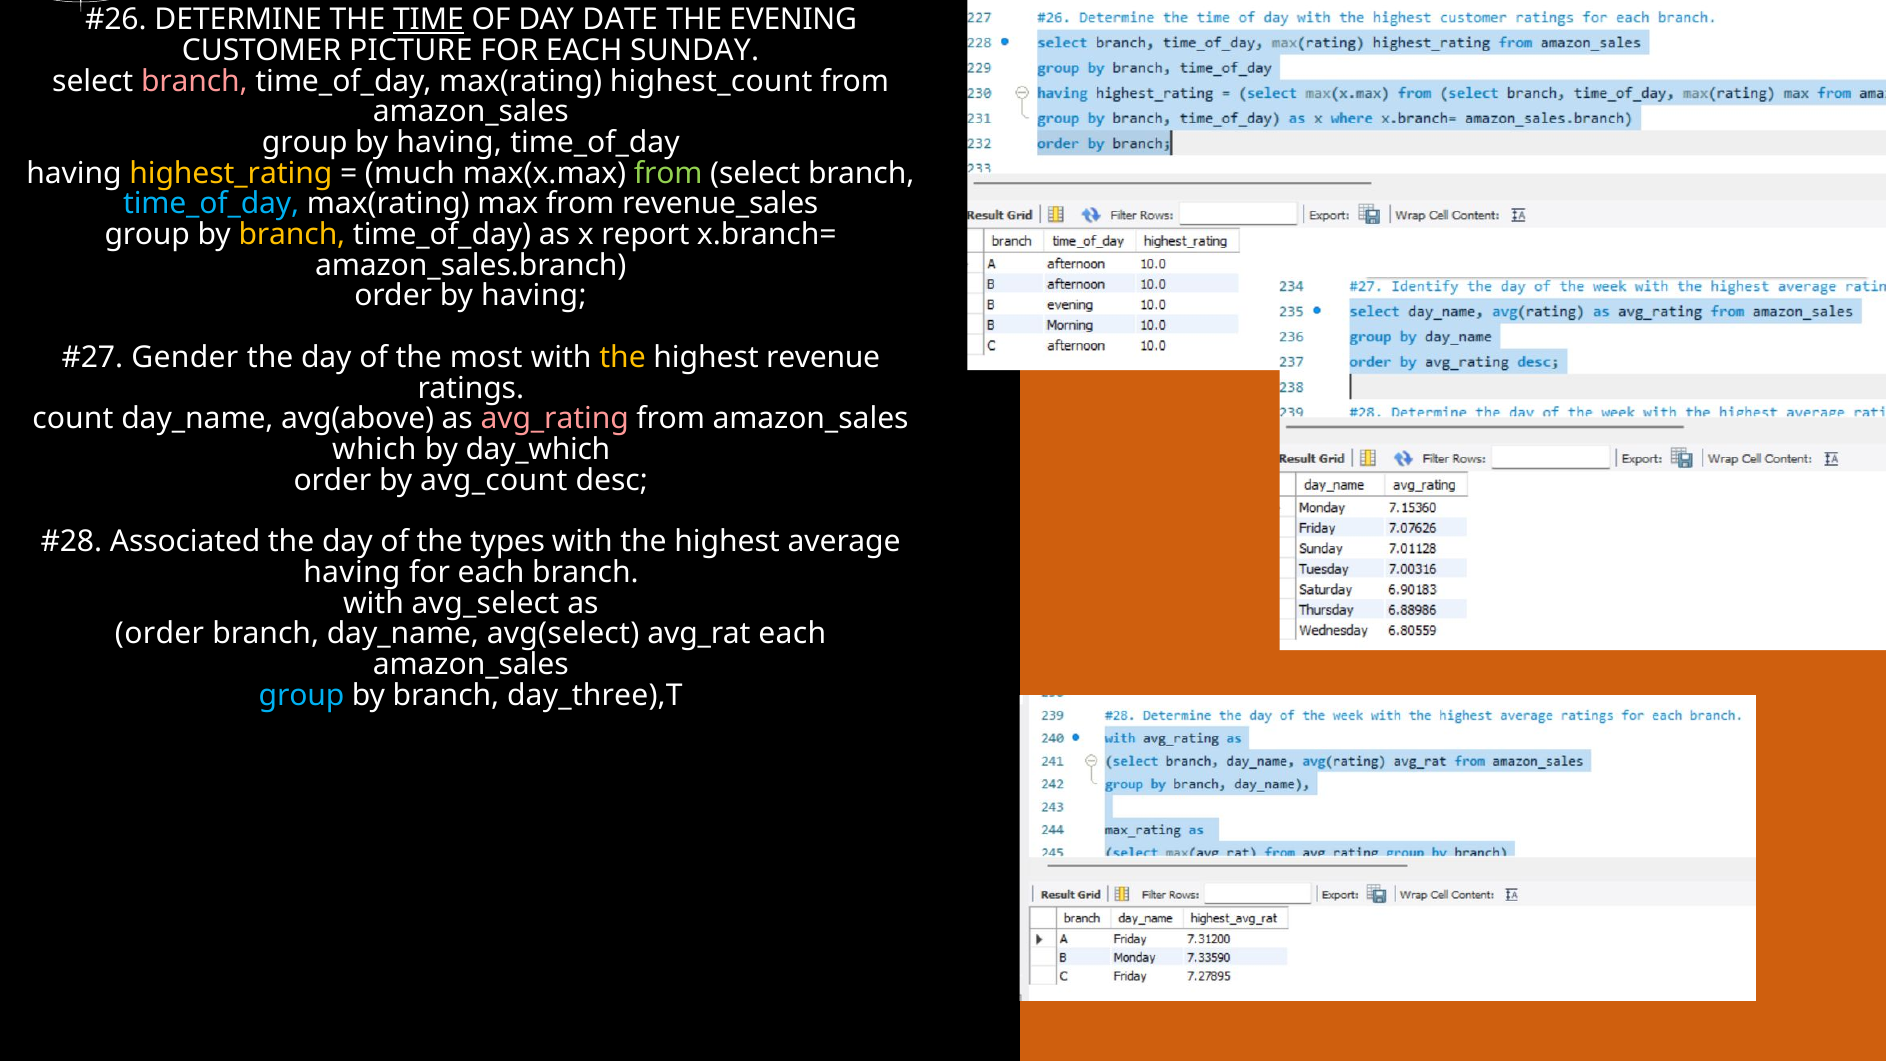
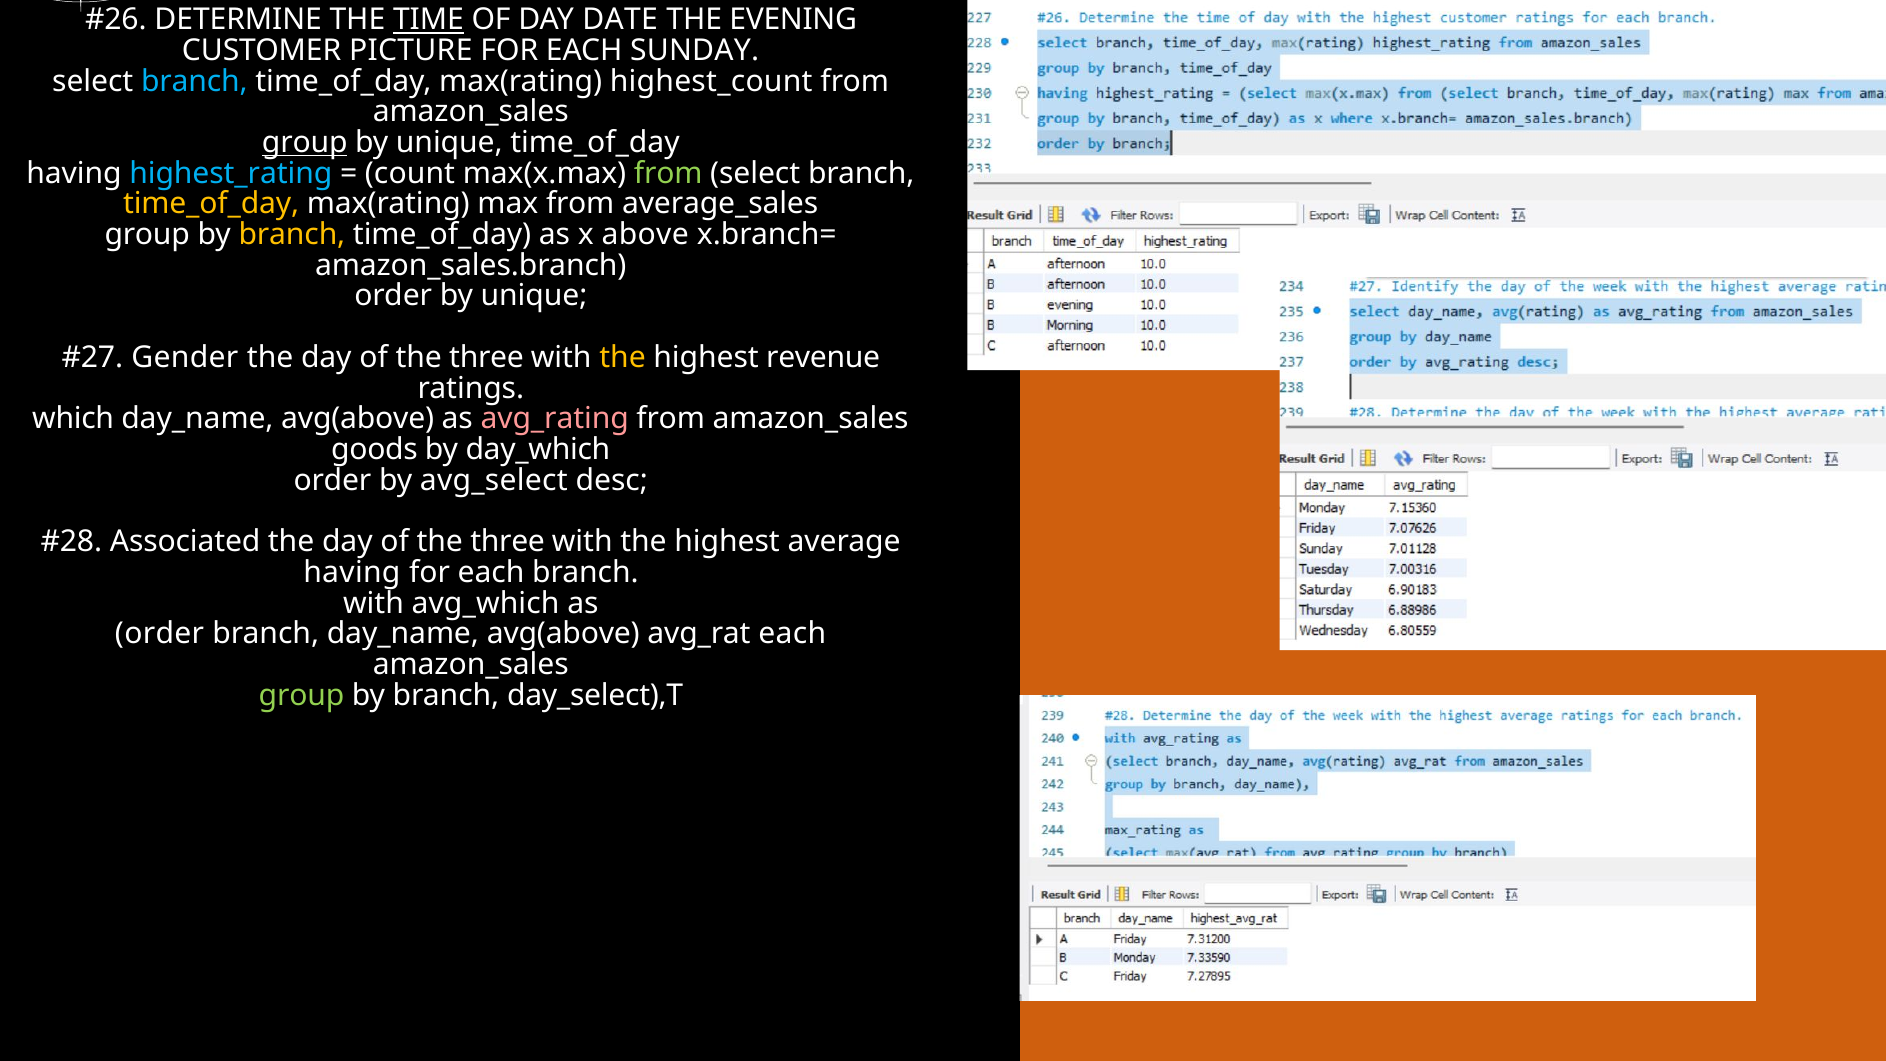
branch colour: pink -> light blue (194, 81)
group underline: none -> present (305, 142)
having: having -> unique (449, 142)
highest_rating colour: yellow -> light blue (231, 173)
much: much -> count (410, 173)
time_of_day colour: light blue -> yellow (211, 204)
revenue_sales: revenue_sales -> average_sales (720, 204)
report: report -> above (645, 235)
order by having: having -> unique (534, 296)
most: most -> three (487, 357)
count: count -> which (73, 419)
which: which -> goods (375, 449)
avg_count: avg_count -> avg_select (494, 480)
types: types -> three (508, 542)
avg_select: avg_select -> avg_which (486, 603)
branch day_name avg(select: avg(select -> avg(above (563, 634)
group colour: light blue -> light green (301, 695)
day_three),T: day_three),T -> day_select),T (595, 695)
